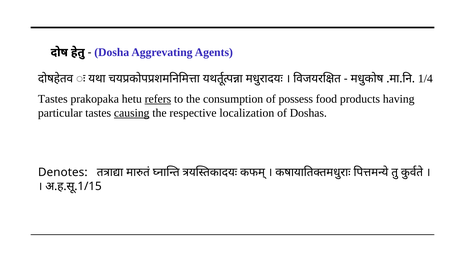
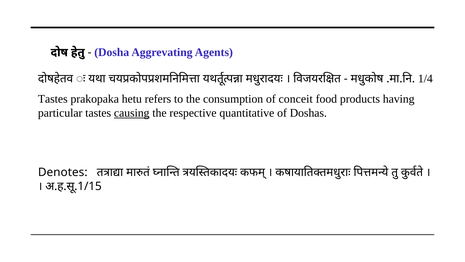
refers underline: present -> none (158, 99)
possess: possess -> conceit (296, 99)
localization: localization -> quantitative (247, 113)
